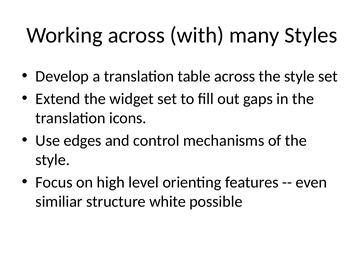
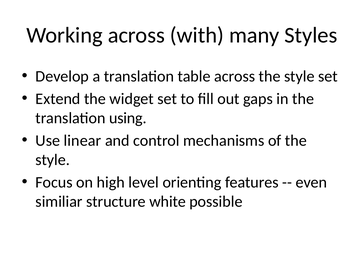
icons: icons -> using (128, 118)
edges: edges -> linear (82, 140)
